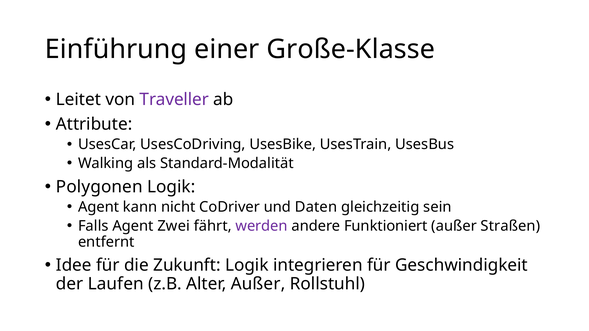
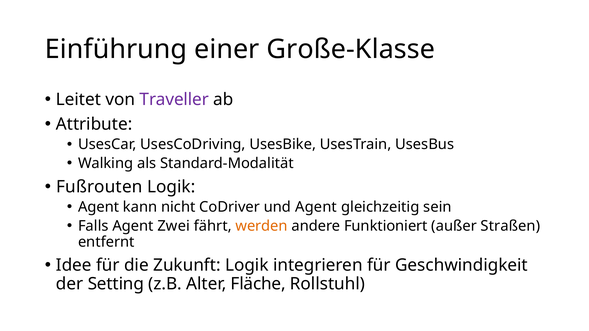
Polygonen: Polygonen -> Fußrouten (99, 187)
und Daten: Daten -> Agent (316, 207)
werden colour: purple -> orange (262, 226)
Laufen: Laufen -> Setting (116, 284)
Alter Außer: Außer -> Fläche (258, 284)
